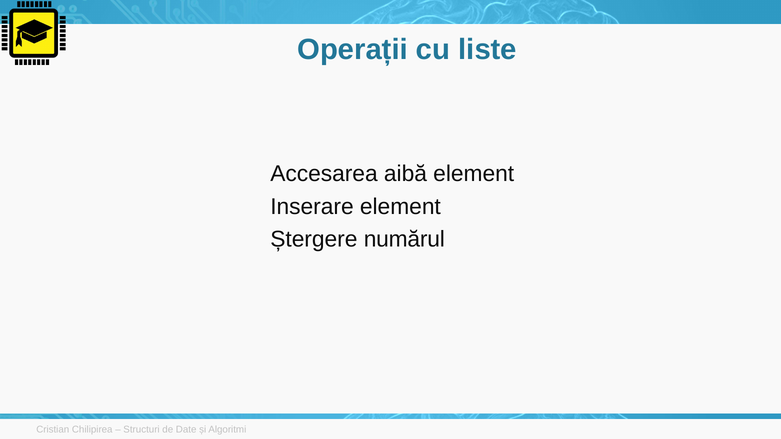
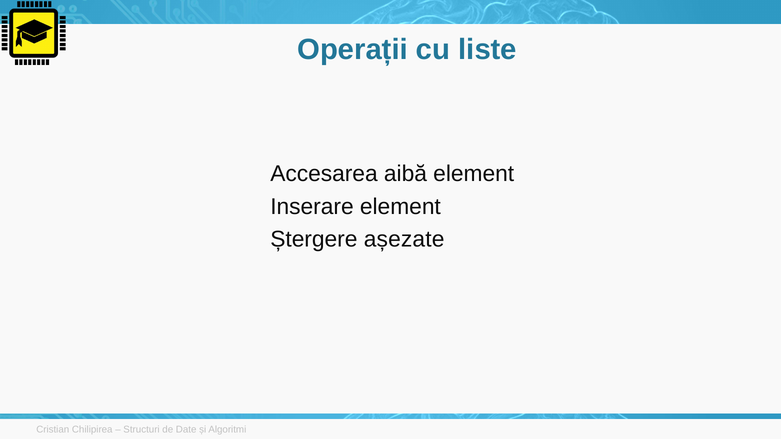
numărul: numărul -> așezate (404, 239)
